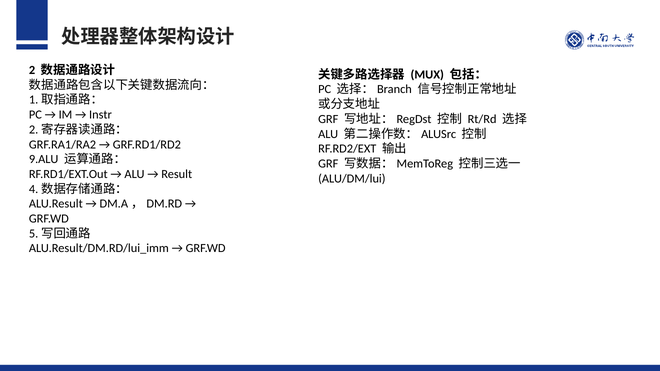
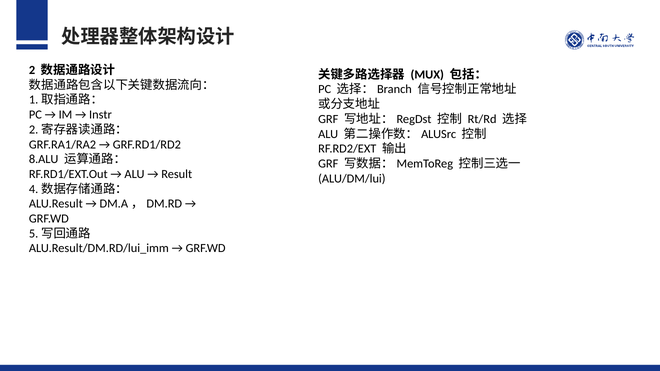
9.ALU: 9.ALU -> 8.ALU (44, 159)
